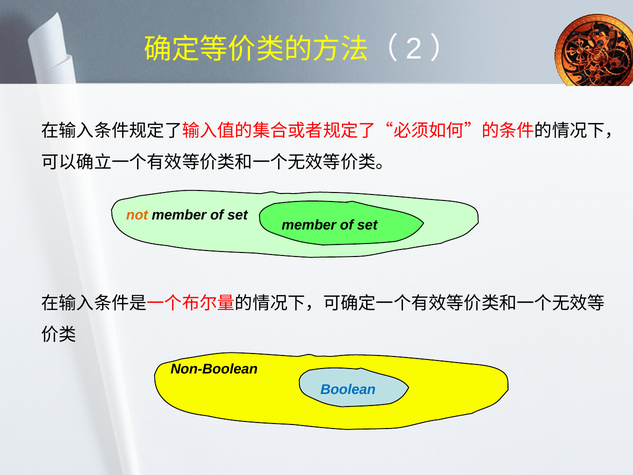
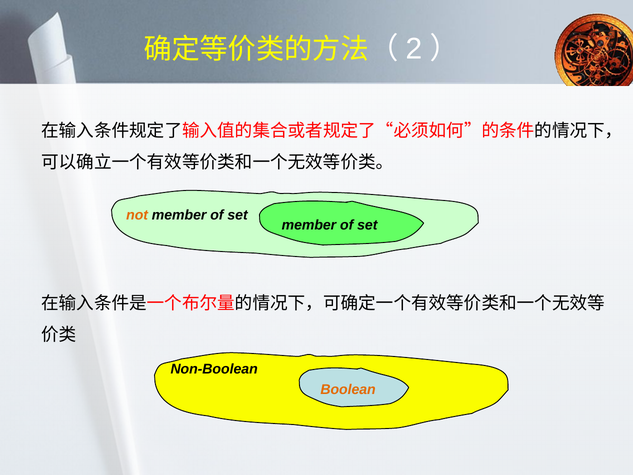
Boolean colour: blue -> orange (348, 389)
